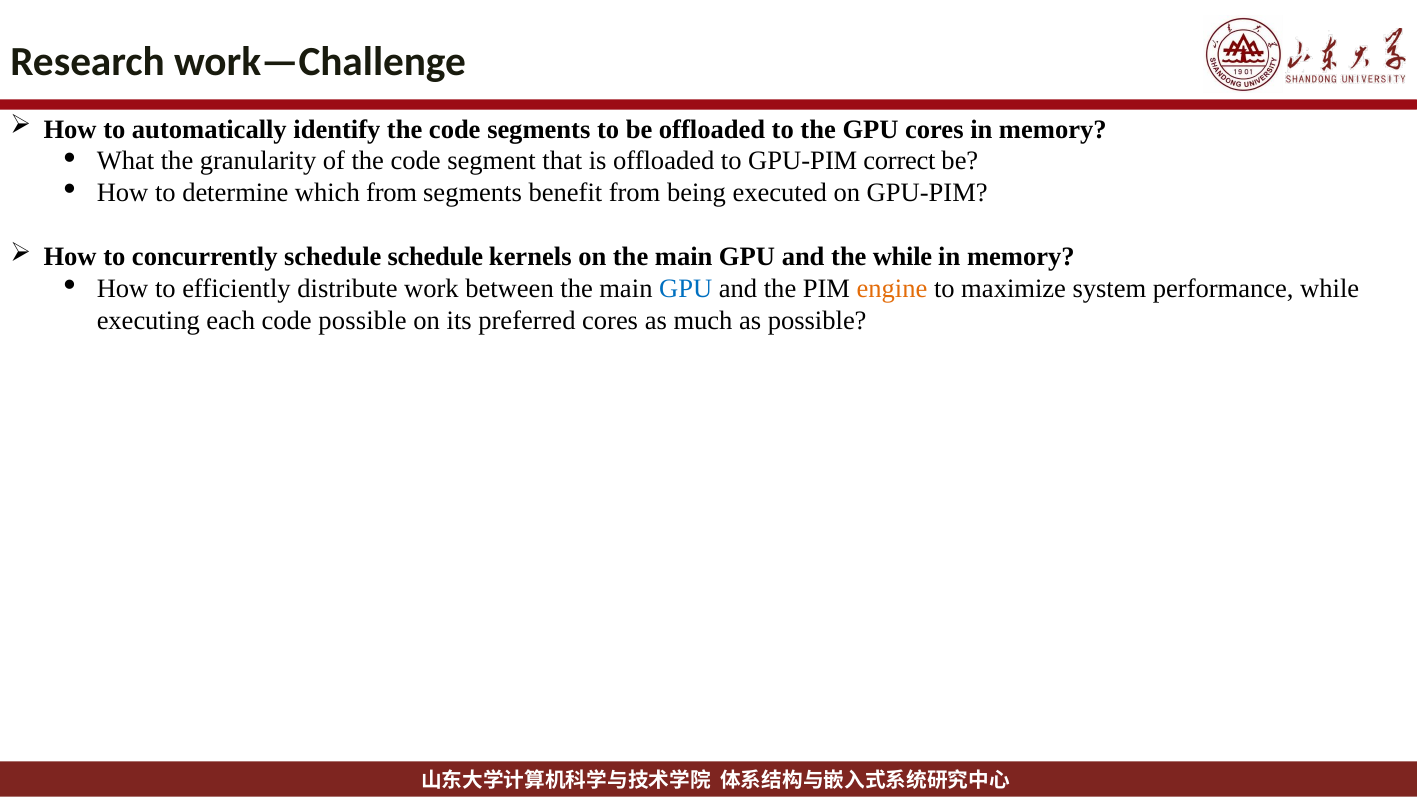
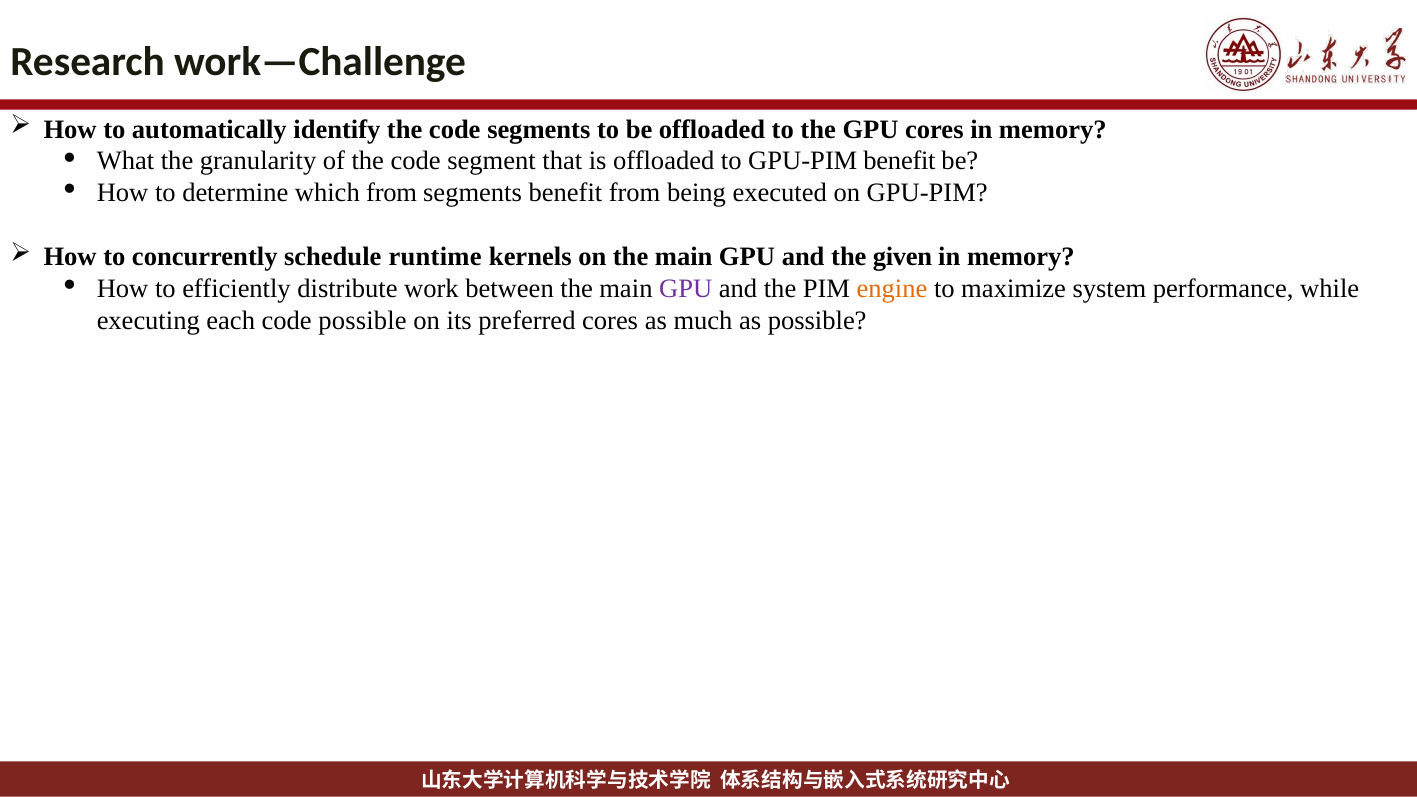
GPU-PIM correct: correct -> benefit (900, 161)
schedule schedule: schedule -> runtime (435, 257)
the while: while -> given (902, 257)
GPU colour: blue -> purple (686, 289)
